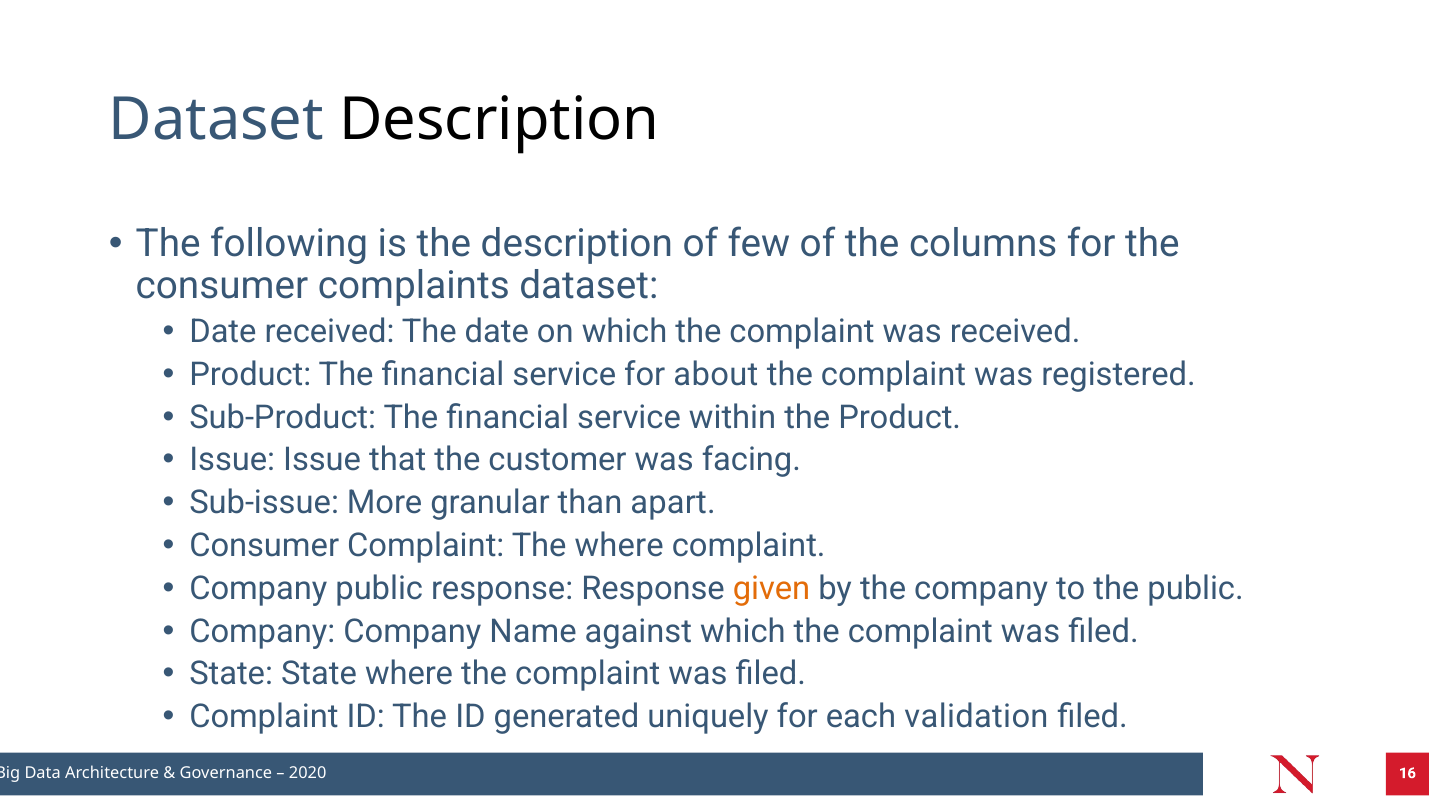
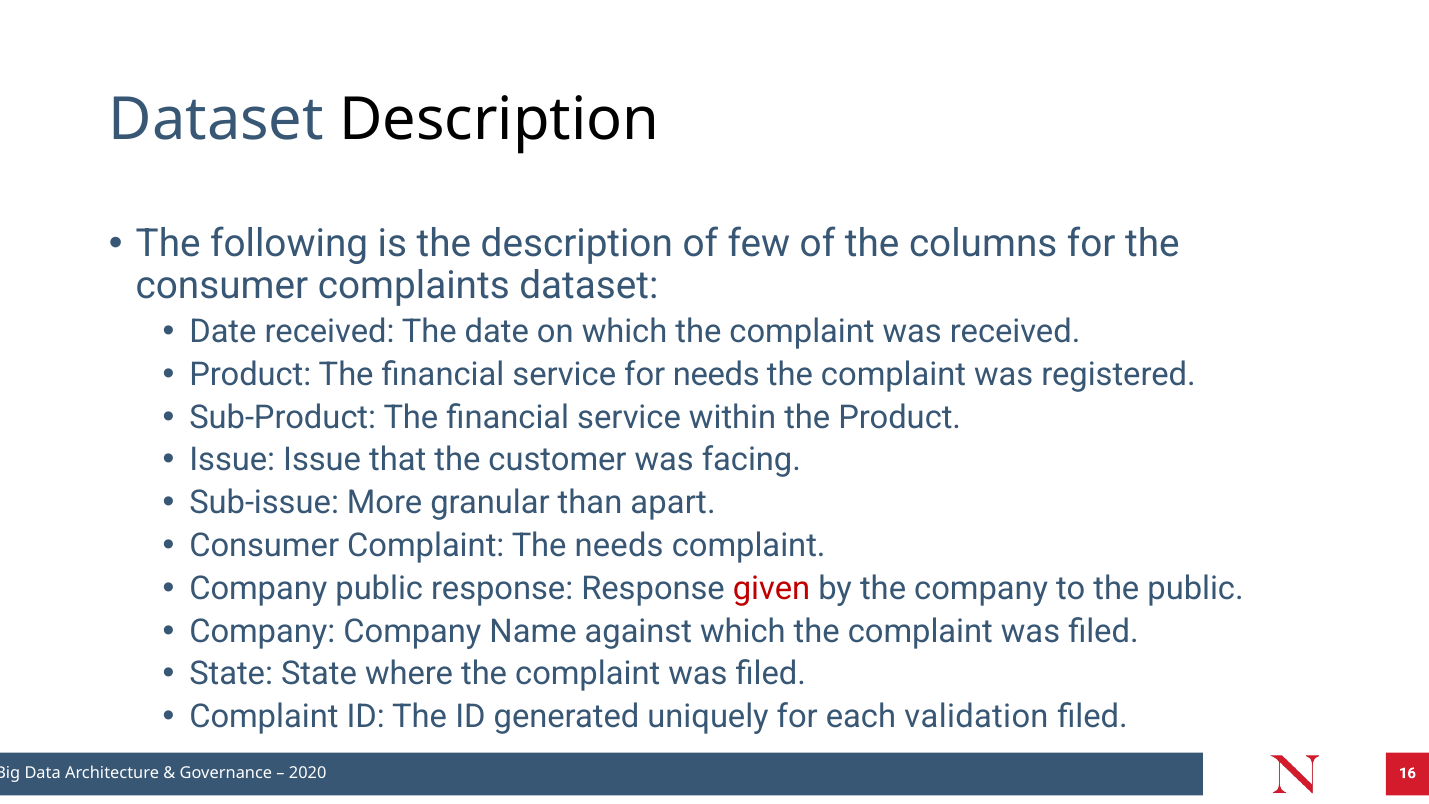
for about: about -> needs (716, 374)
The where: where -> needs (619, 546)
given colour: orange -> red (772, 588)
